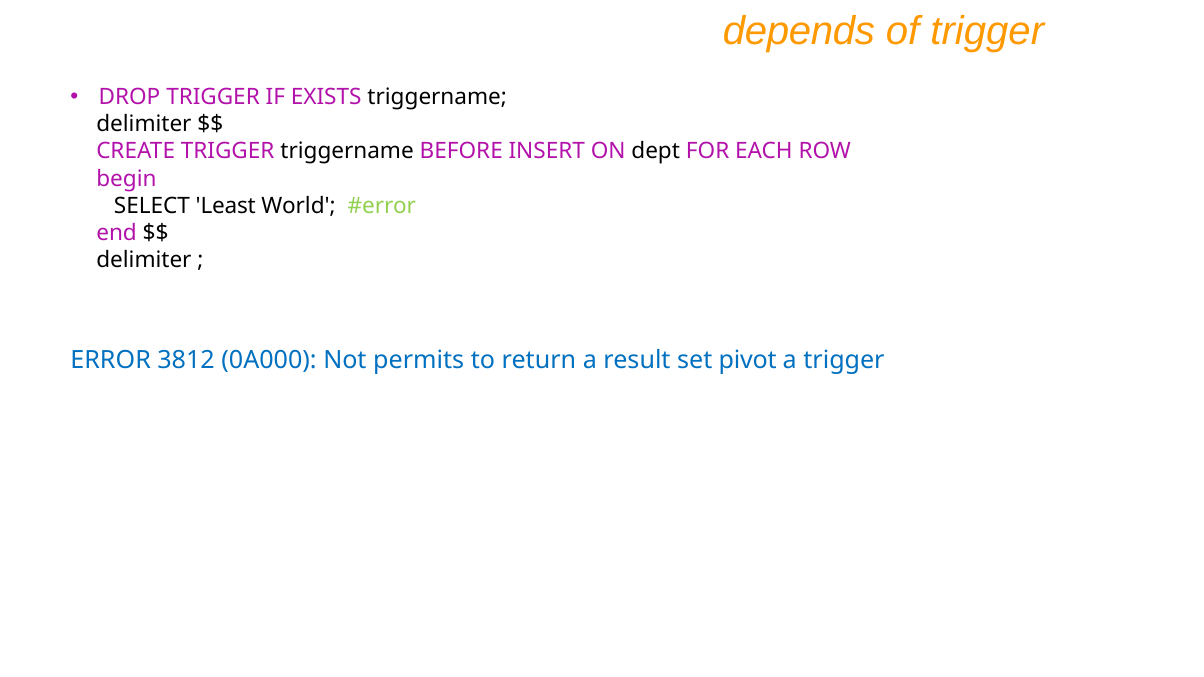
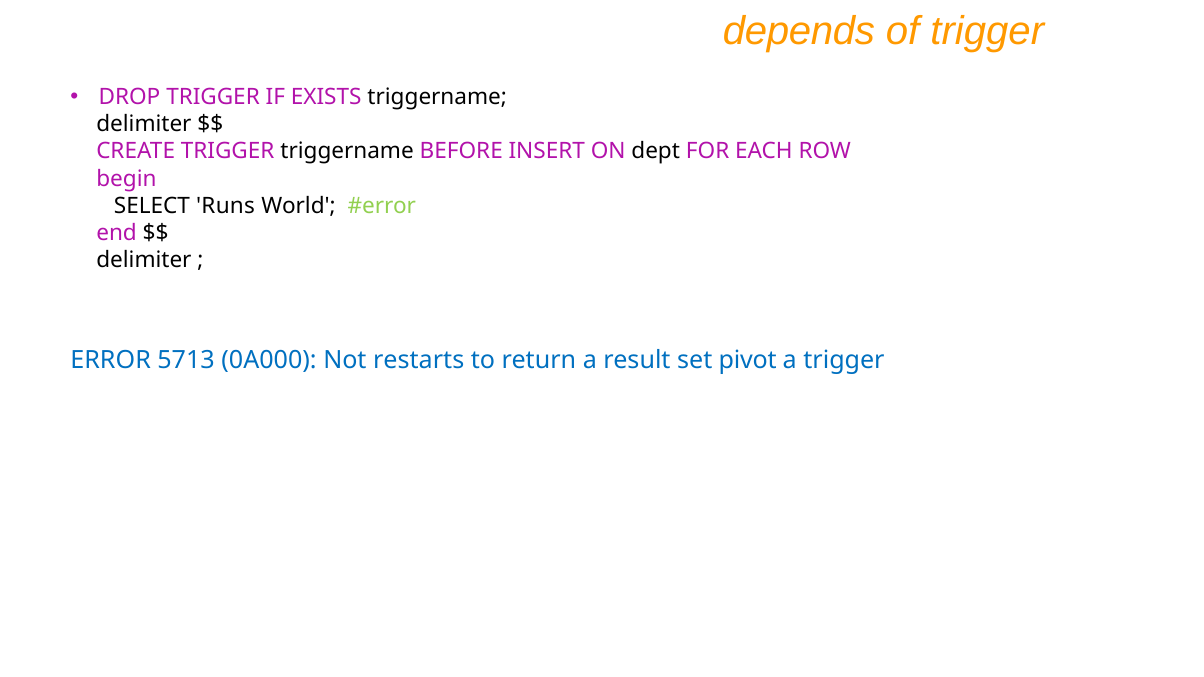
Least: Least -> Runs (226, 206)
3812: 3812 -> 5713 (186, 360)
permits: permits -> restarts (419, 360)
